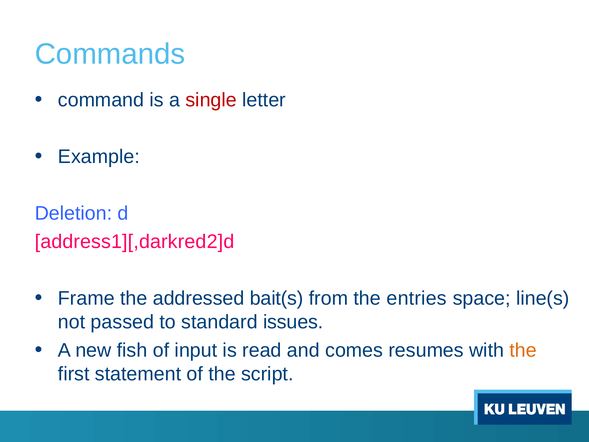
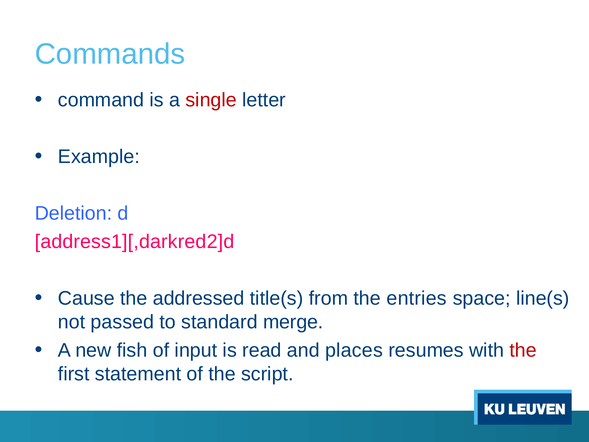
Frame: Frame -> Cause (86, 298)
bait(s: bait(s -> title(s (277, 298)
issues: issues -> merge (293, 322)
comes: comes -> places (354, 350)
the colour: orange -> red (523, 350)
